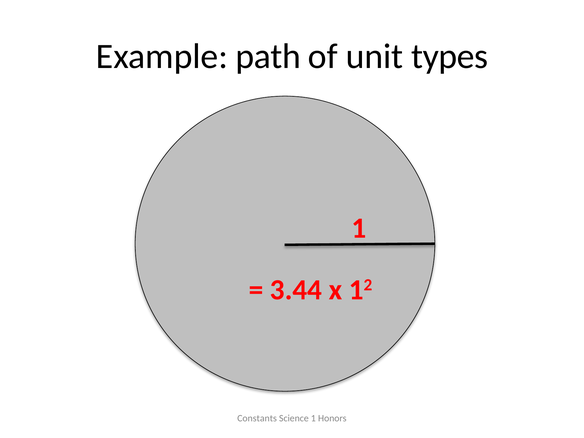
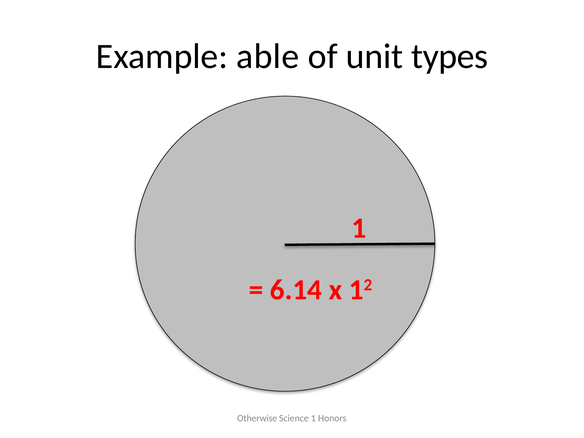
path: path -> able (268, 57)
3.44: 3.44 -> 6.14 (296, 290)
Constants: Constants -> Otherwise (257, 418)
